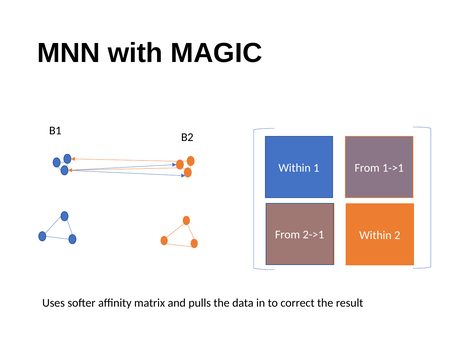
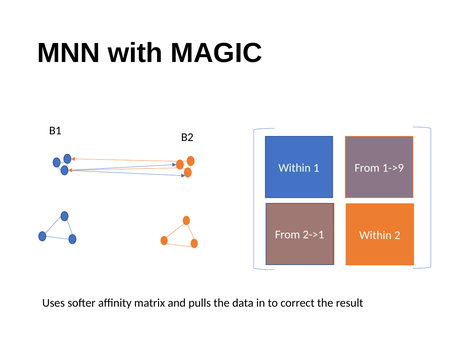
1->1: 1->1 -> 1->9 (393, 168)
